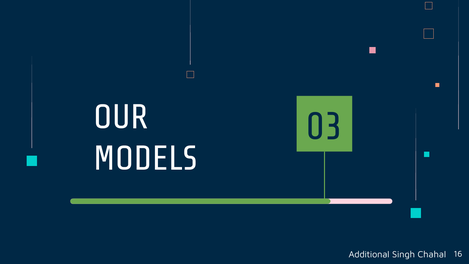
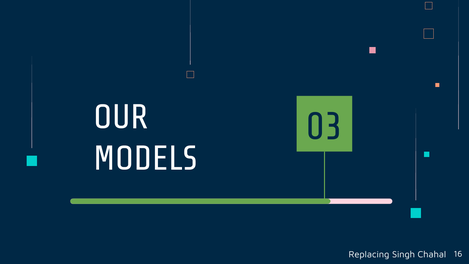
Additional: Additional -> Replacing (369, 254)
